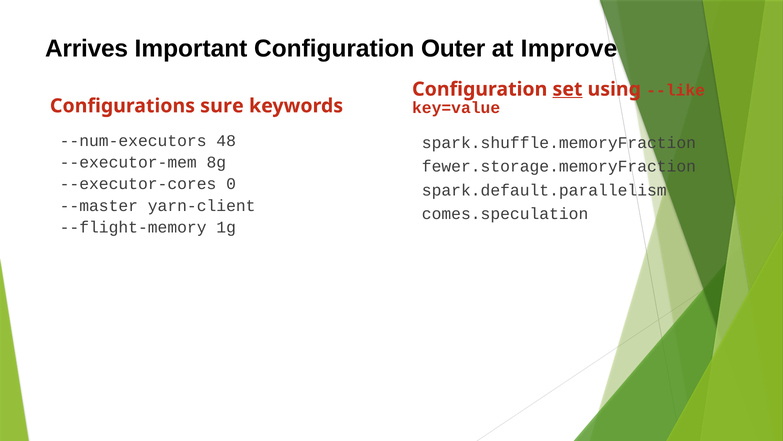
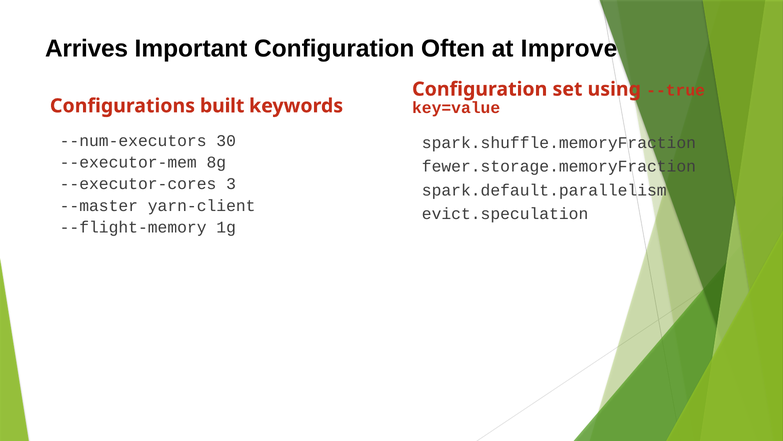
Outer: Outer -> Often (453, 48)
set underline: present -> none (567, 89)
--like: --like -> --true (676, 90)
sure: sure -> built (222, 106)
48: 48 -> 30 (226, 140)
0: 0 -> 3 (231, 184)
comes.speculation: comes.speculation -> evict.speculation (505, 214)
